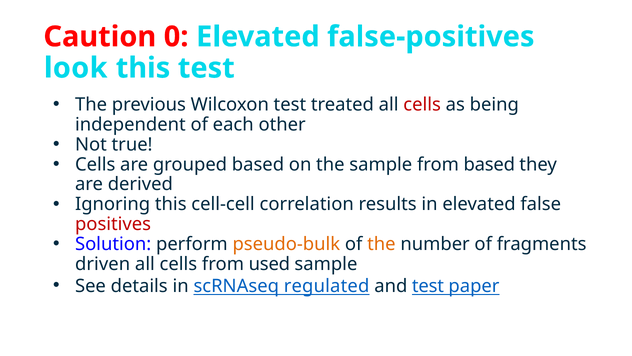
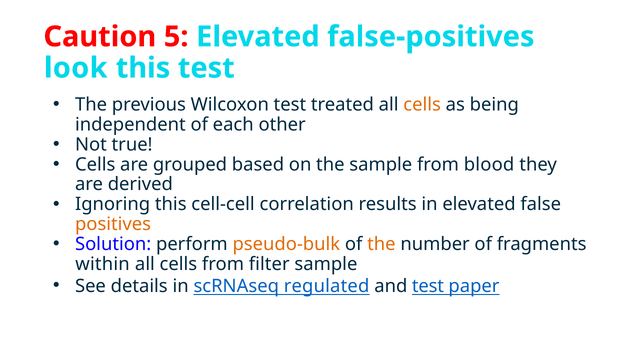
0: 0 -> 5 (176, 37)
cells colour: red -> orange (422, 104)
from based: based -> blood (489, 164)
positives colour: red -> orange (113, 224)
driven: driven -> within (103, 264)
used: used -> filter (269, 264)
